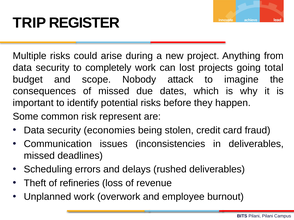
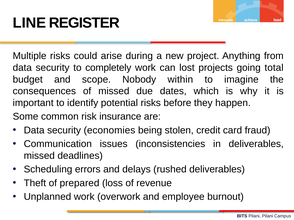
TRIP: TRIP -> LINE (29, 23)
attack: attack -> within (180, 80)
represent: represent -> insurance (120, 117)
refineries: refineries -> prepared (80, 183)
